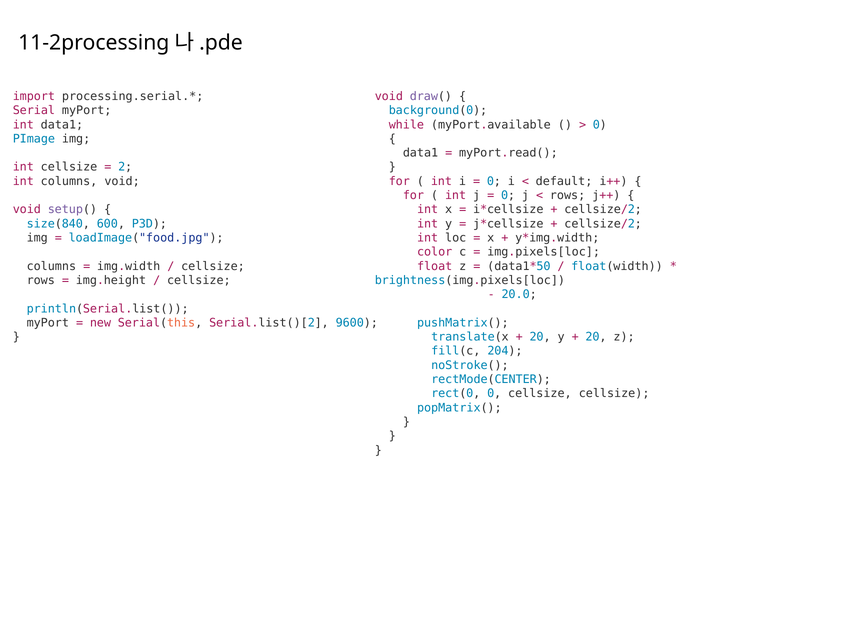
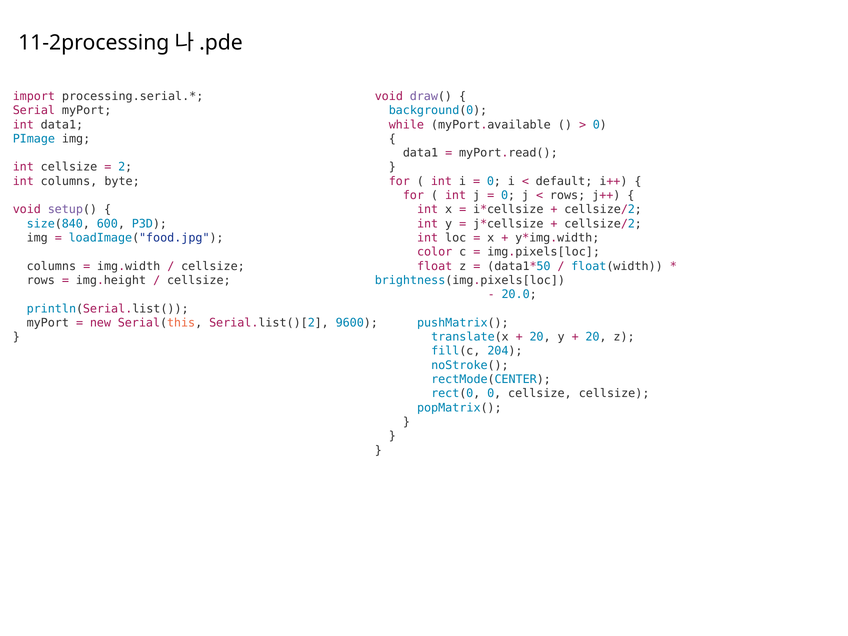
columns void: void -> byte (122, 181)
